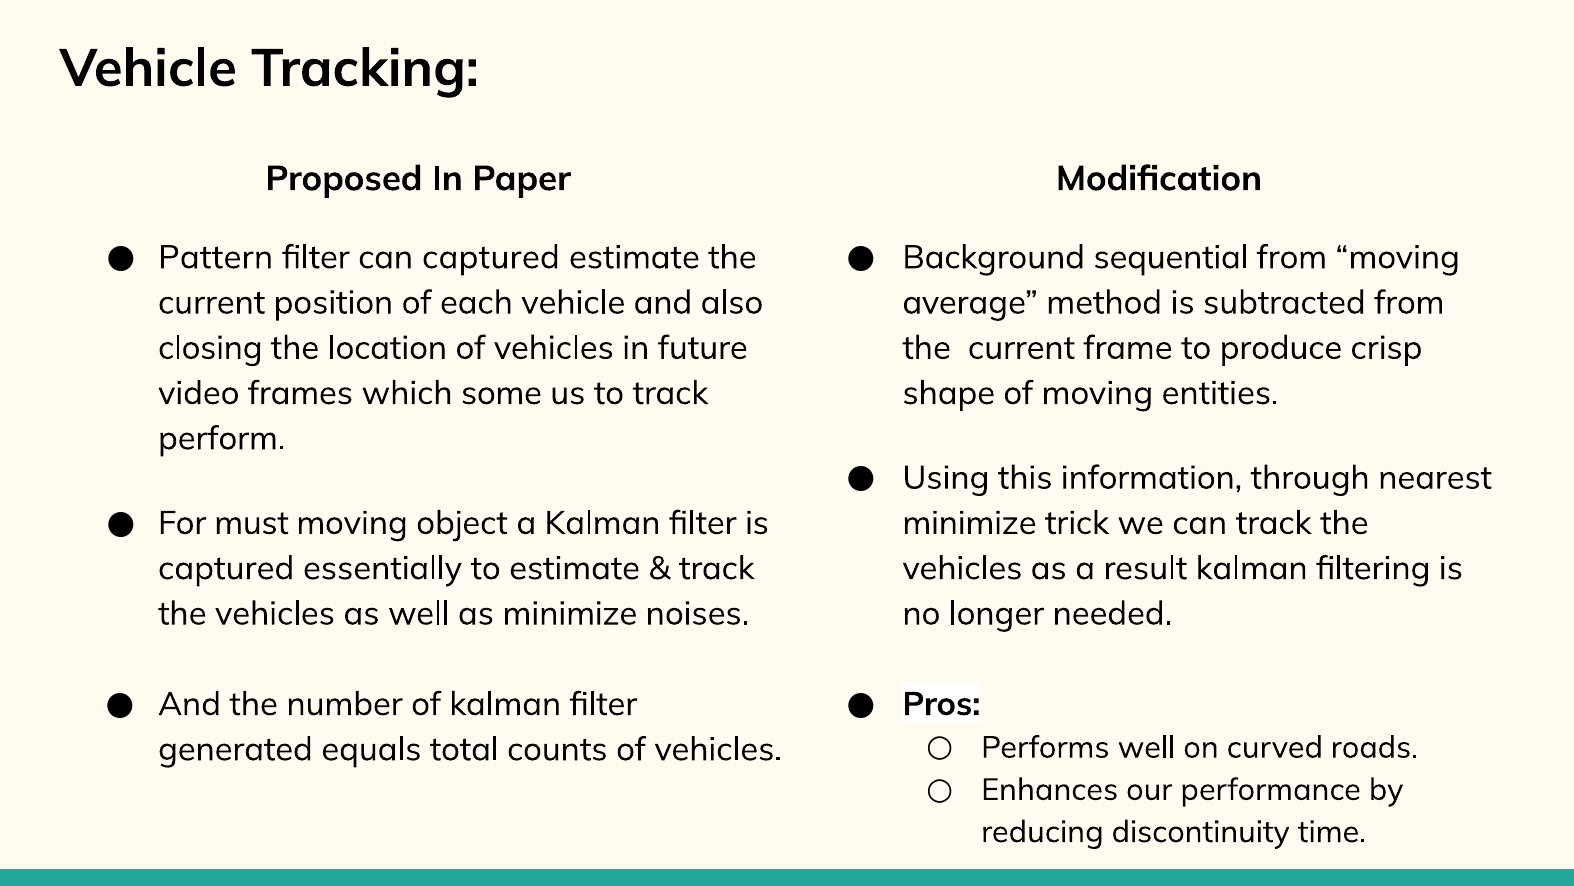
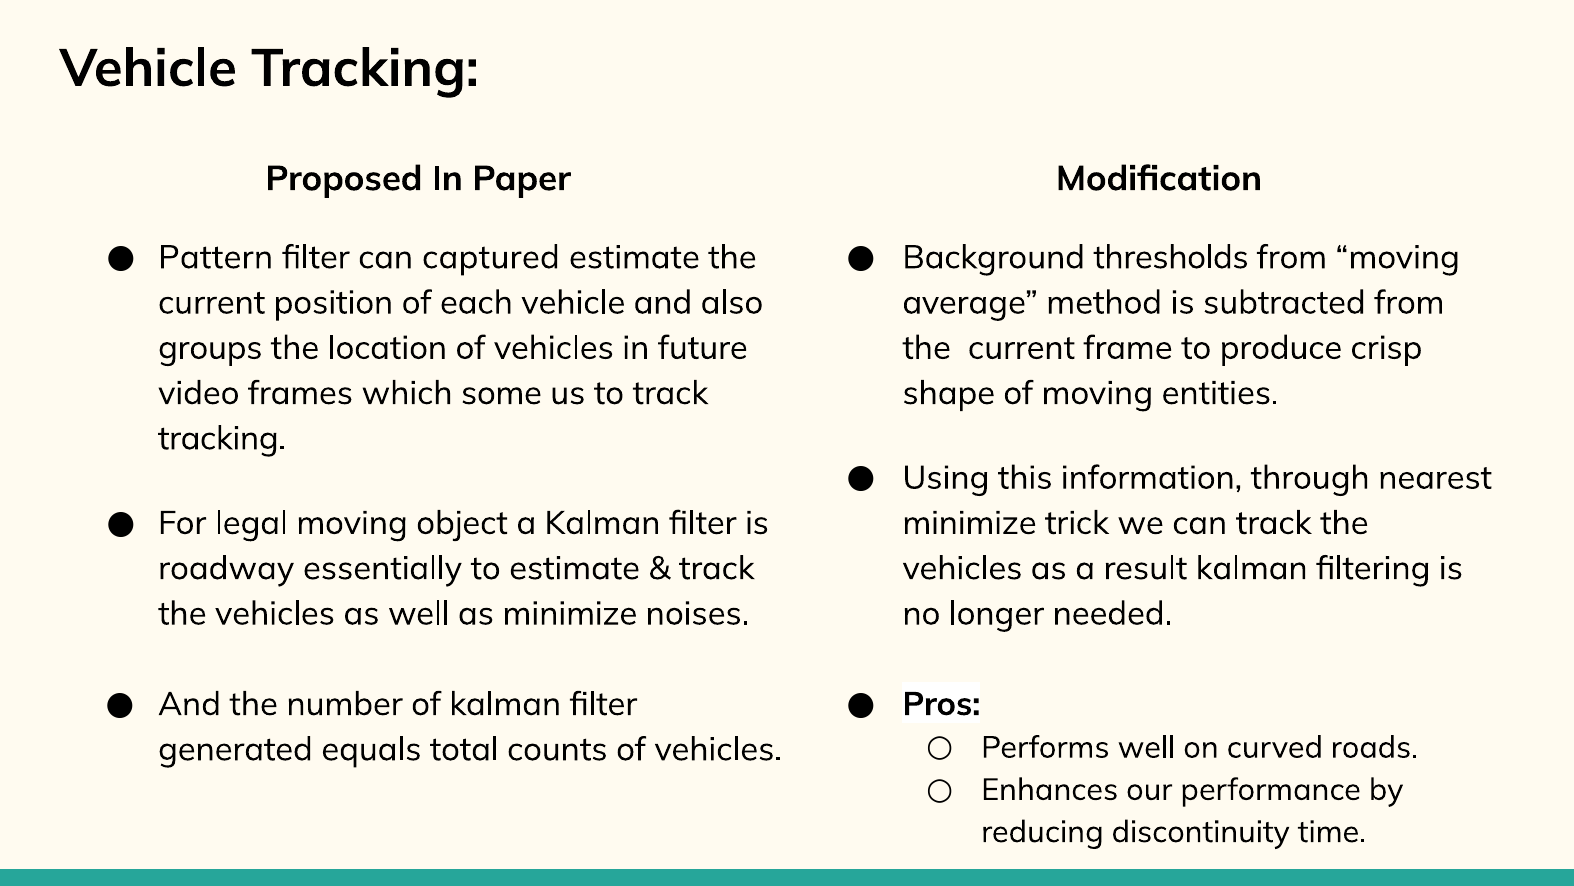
sequential: sequential -> thresholds (1171, 257)
closing: closing -> groups (210, 348)
perform: perform -> tracking (222, 438)
must: must -> legal (251, 523)
captured: captured -> roadway (226, 568)
